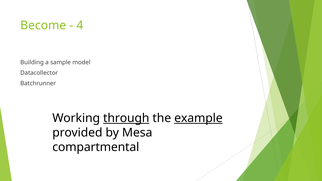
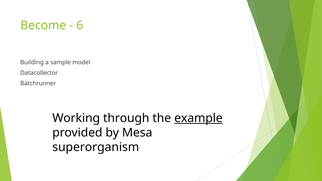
4: 4 -> 6 (80, 25)
through underline: present -> none (126, 118)
compartmental: compartmental -> superorganism (96, 147)
